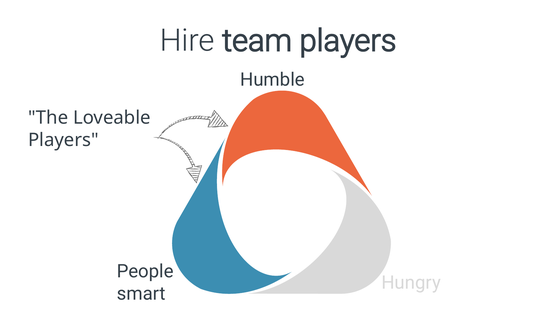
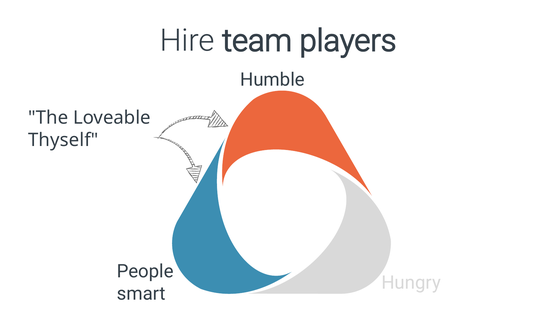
Players: Players -> Thyself (63, 140)
